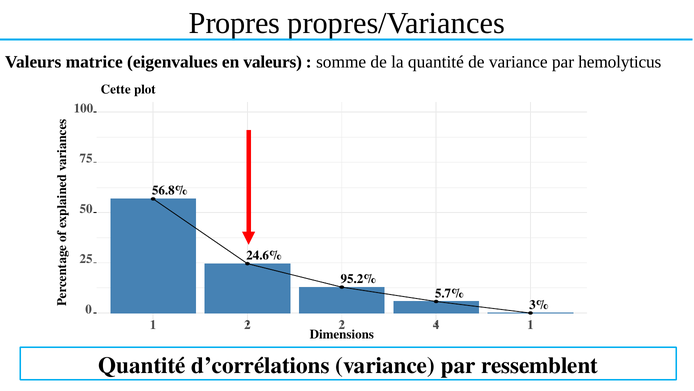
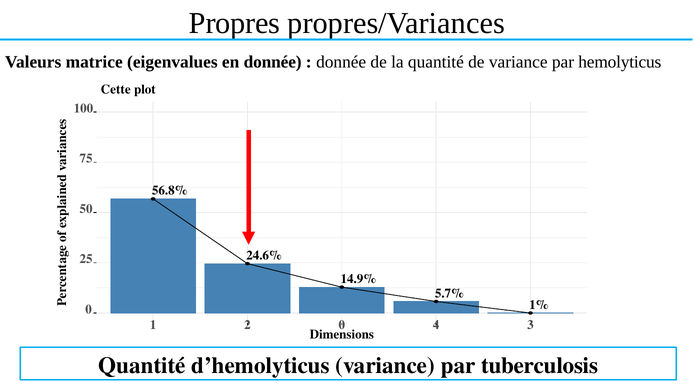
en valeurs: valeurs -> donnée (273, 62)
somme: somme -> donnée (341, 62)
95.2%: 95.2% -> 14.9% (358, 278)
3%: 3% -> 1% (539, 304)
2 2: 2 -> 0 (342, 325)
4 1: 1 -> 3 (530, 325)
d’corrélations: d’corrélations -> d’hemolyticus (260, 365)
ressemblent: ressemblent -> tuberculosis (540, 365)
